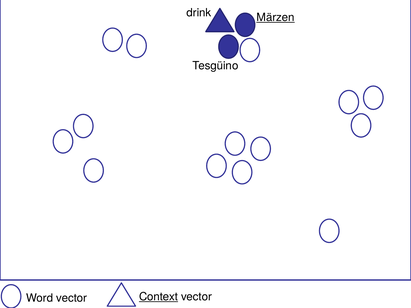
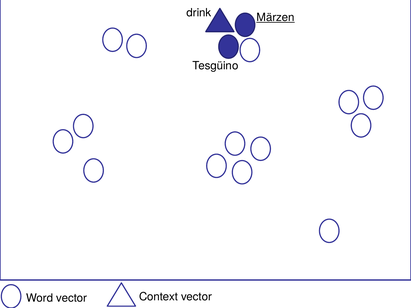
Context underline: present -> none (159, 297)
